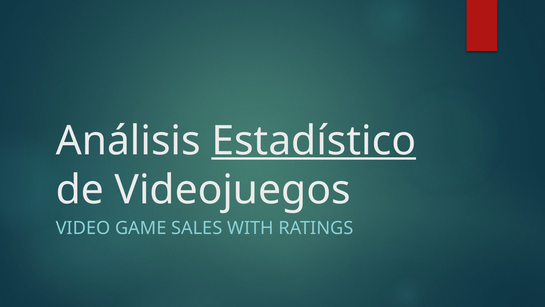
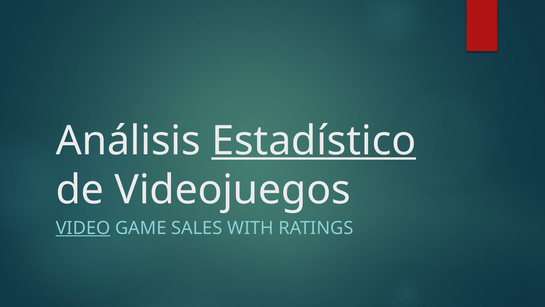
VIDEO underline: none -> present (83, 228)
